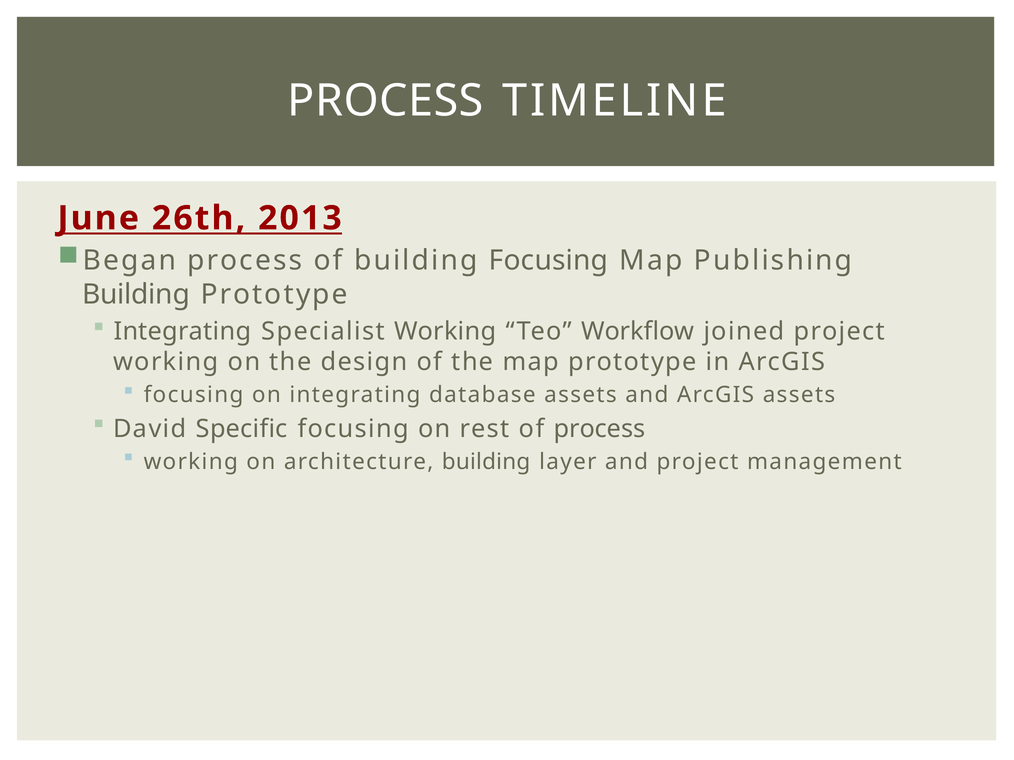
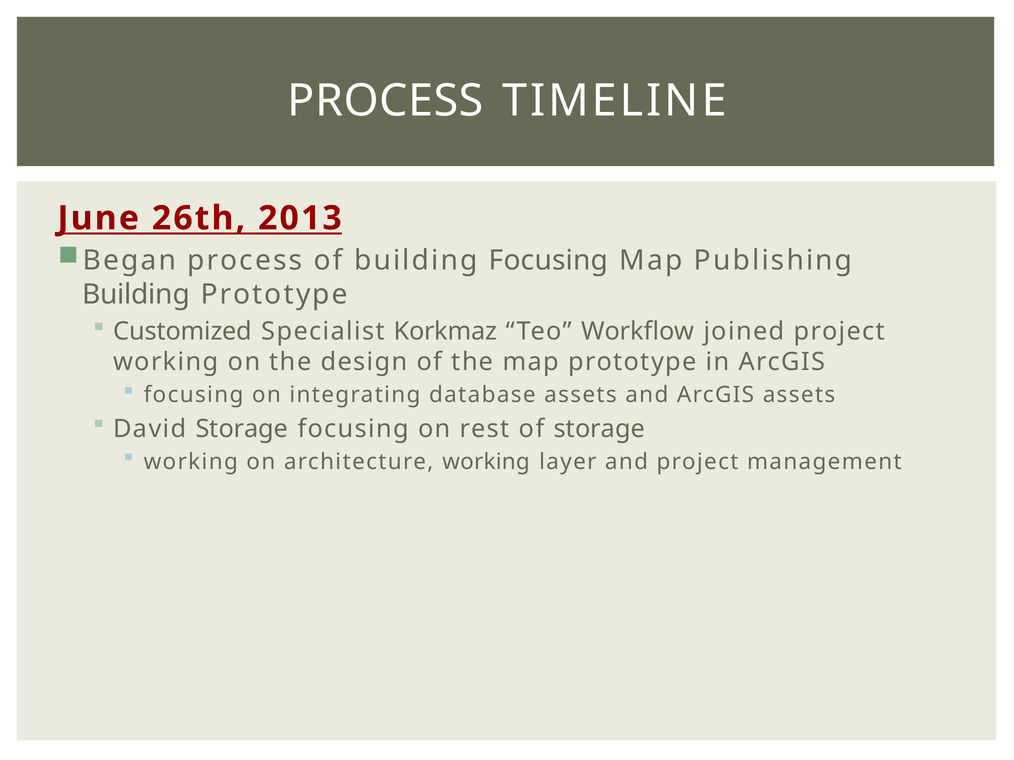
Integrating: Integrating -> Customized (183, 332)
Specialist Working: Working -> Korkmaz (445, 332)
David Specific: Specific -> Storage (242, 429)
of process: process -> storage (599, 429)
architecture building: building -> working (486, 462)
